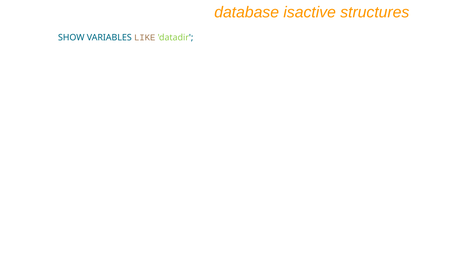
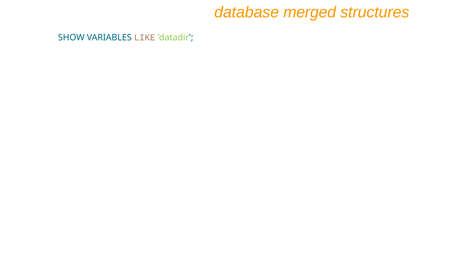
isactive: isactive -> merged (310, 12)
